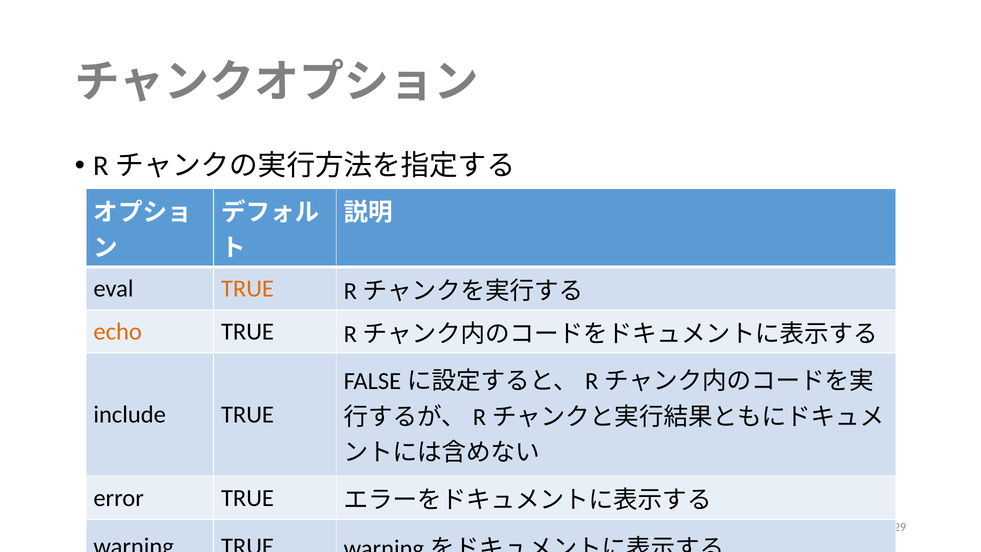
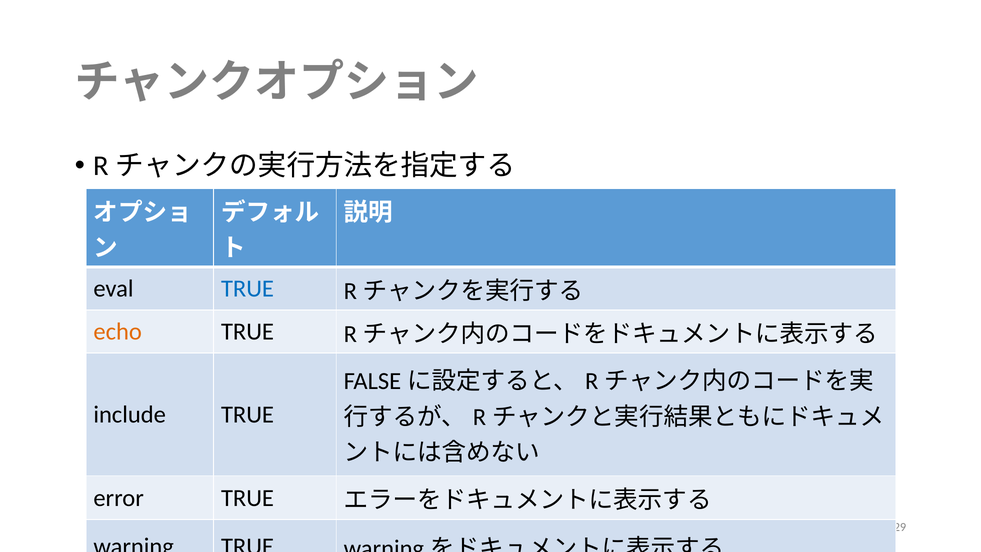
TRUE colour: orange -> blue (247, 289)
